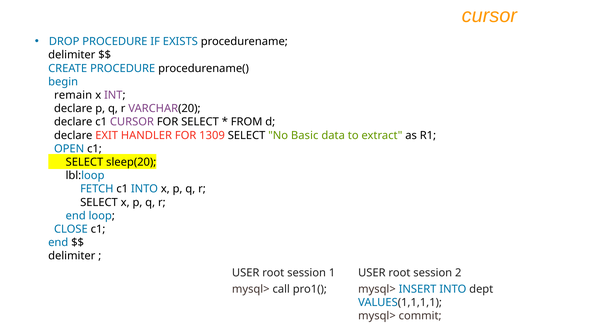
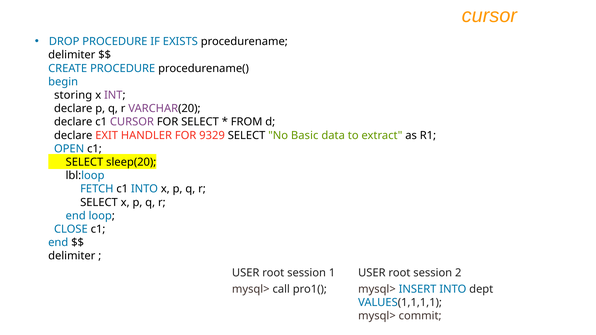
remain: remain -> storing (73, 95)
1309: 1309 -> 9329 (212, 135)
